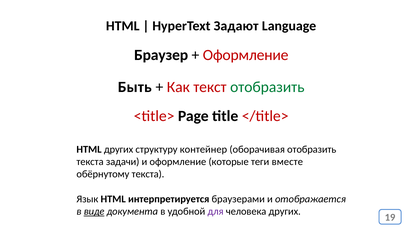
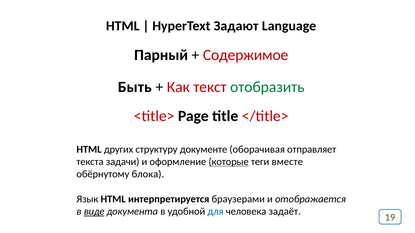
Браузер: Браузер -> Парный (161, 55)
Оформление: Оформление -> Содержимое (246, 55)
контейнер: контейнер -> документе (204, 150)
оборачивая отобразить: отобразить -> отправляет (312, 150)
которые underline: none -> present (229, 162)
обёрнутому текста: текста -> блока (148, 174)
для colour: purple -> blue (216, 212)
человека других: других -> задаёт (285, 212)
